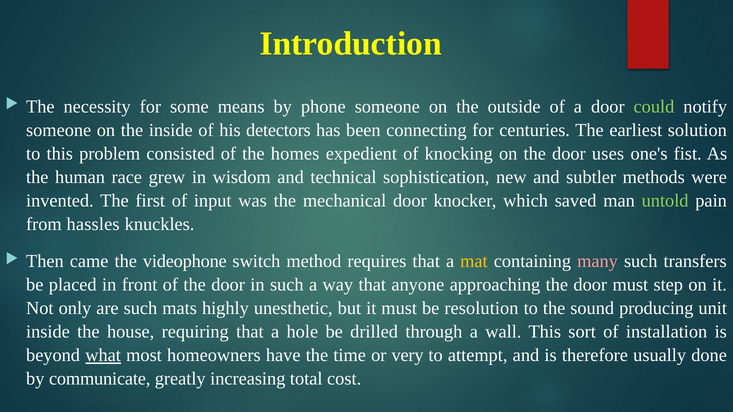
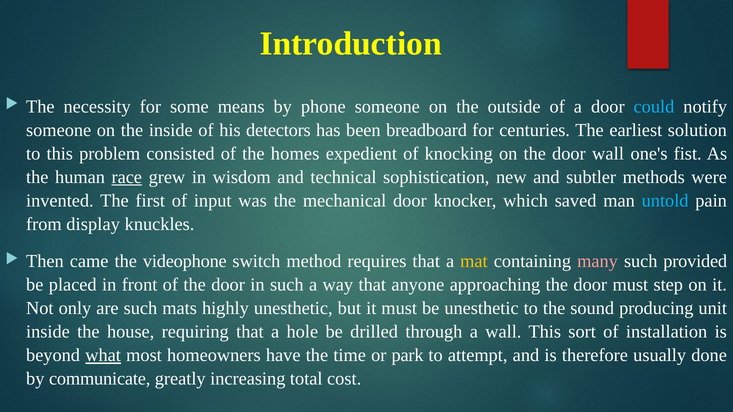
could colour: light green -> light blue (654, 107)
connecting: connecting -> breadboard (427, 130)
door uses: uses -> wall (608, 154)
race underline: none -> present (127, 177)
untold colour: light green -> light blue (665, 201)
hassles: hassles -> display (93, 224)
transfers: transfers -> provided (695, 262)
be resolution: resolution -> unesthetic (482, 309)
very: very -> park (408, 356)
